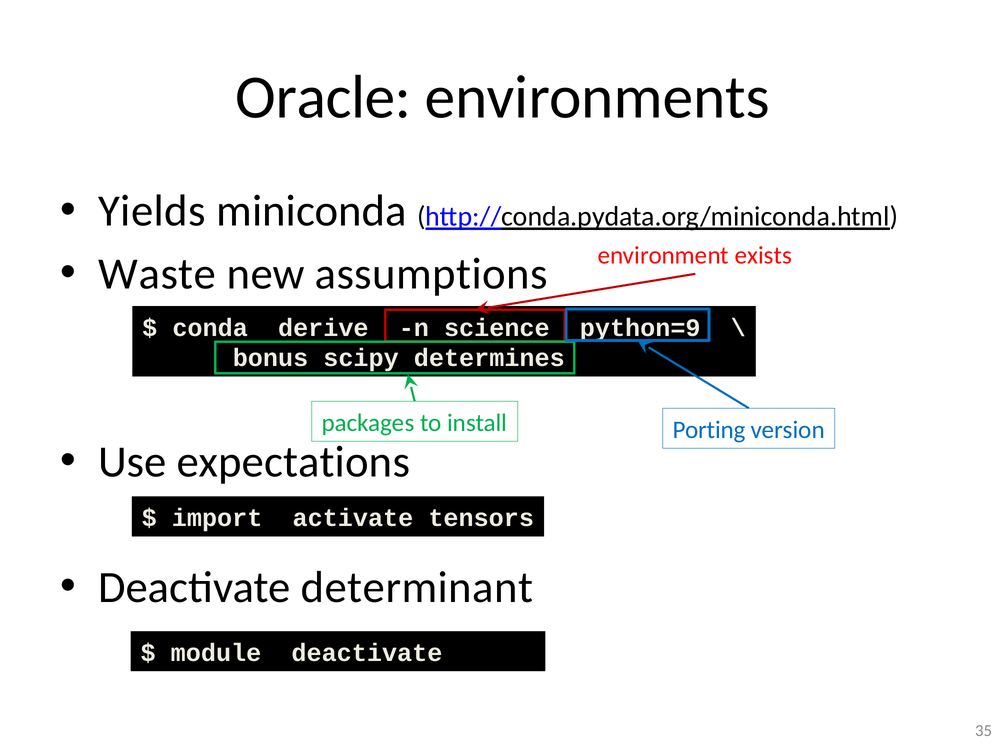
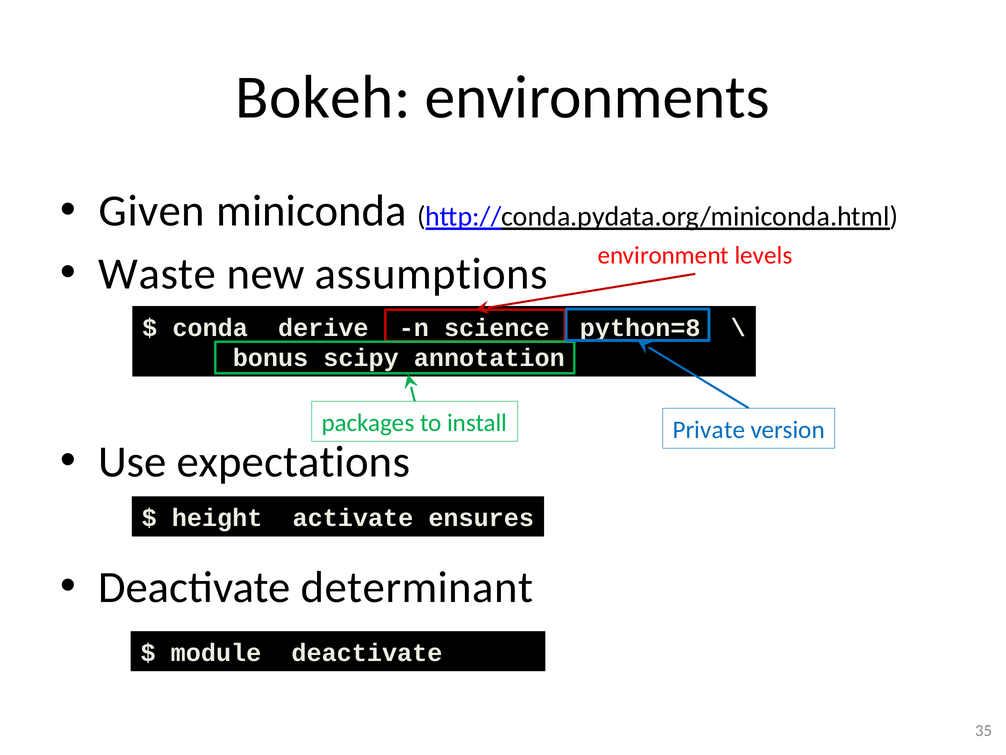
Oracle: Oracle -> Bokeh (323, 97)
Yields: Yields -> Given (152, 211)
exists: exists -> levels (763, 255)
python=9: python=9 -> python=8 (640, 328)
determines: determines -> annotation (489, 358)
Porting: Porting -> Private (709, 430)
import: import -> height (217, 518)
tensors: tensors -> ensures (481, 518)
